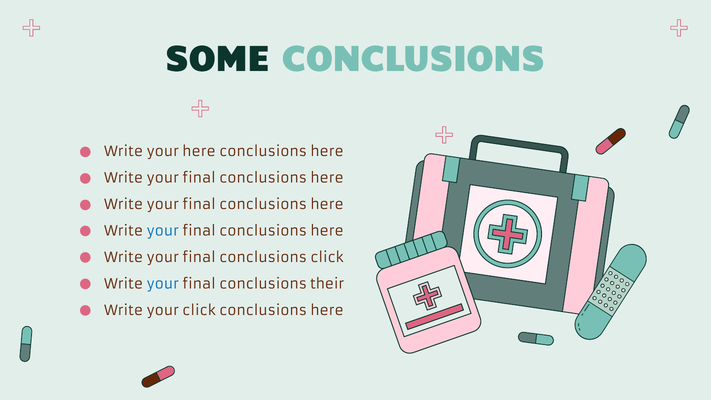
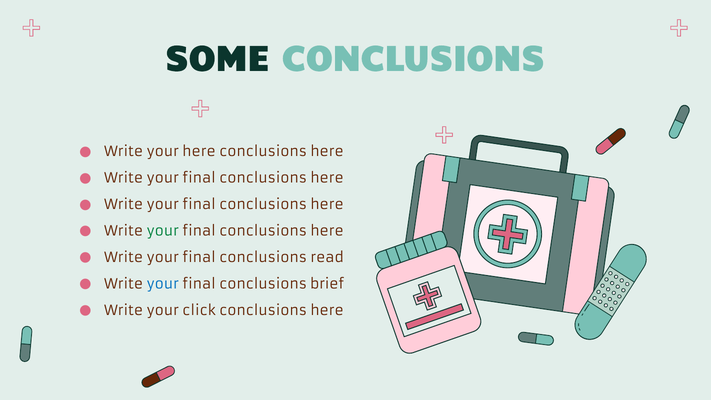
your colour: blue -> green (163, 231)
conclusions click: click -> read (327, 258)
their: their -> brief (327, 284)
